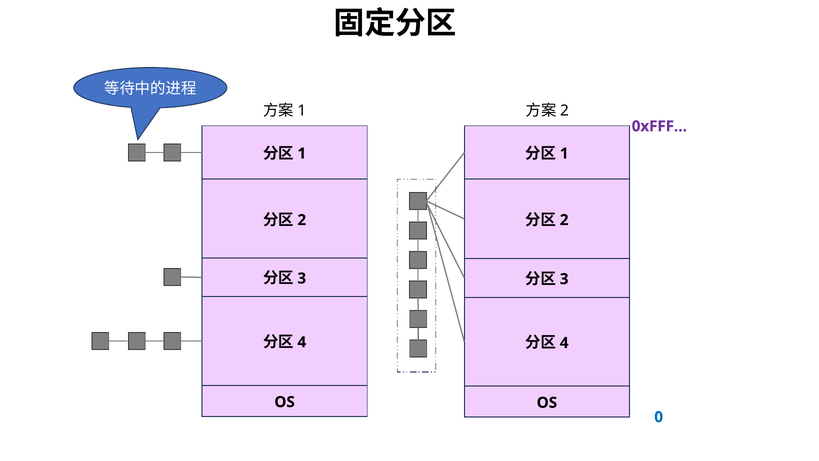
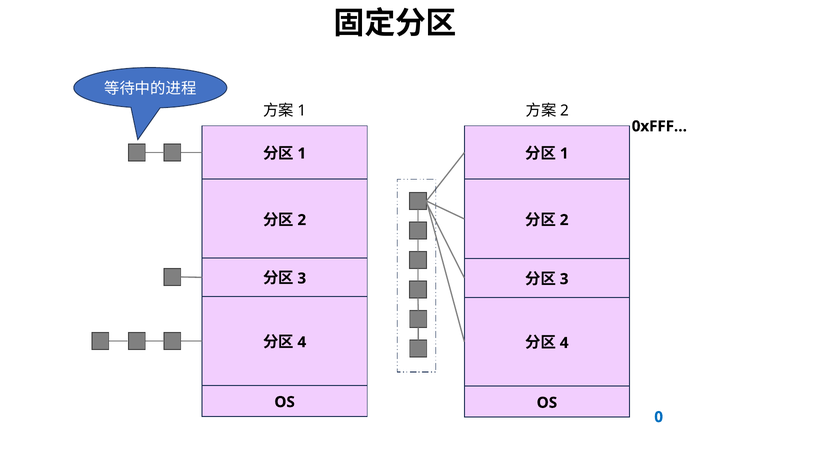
0xFFF… colour: purple -> black (659, 126)
